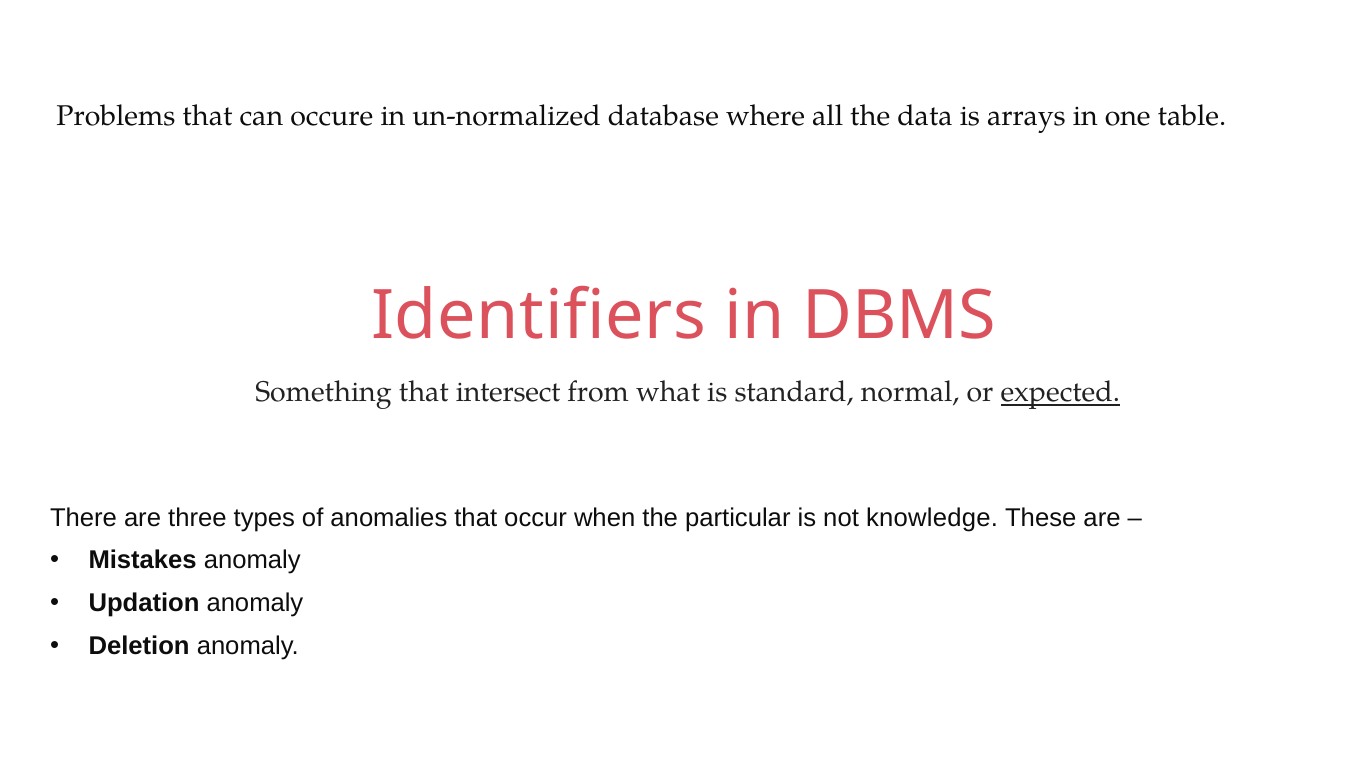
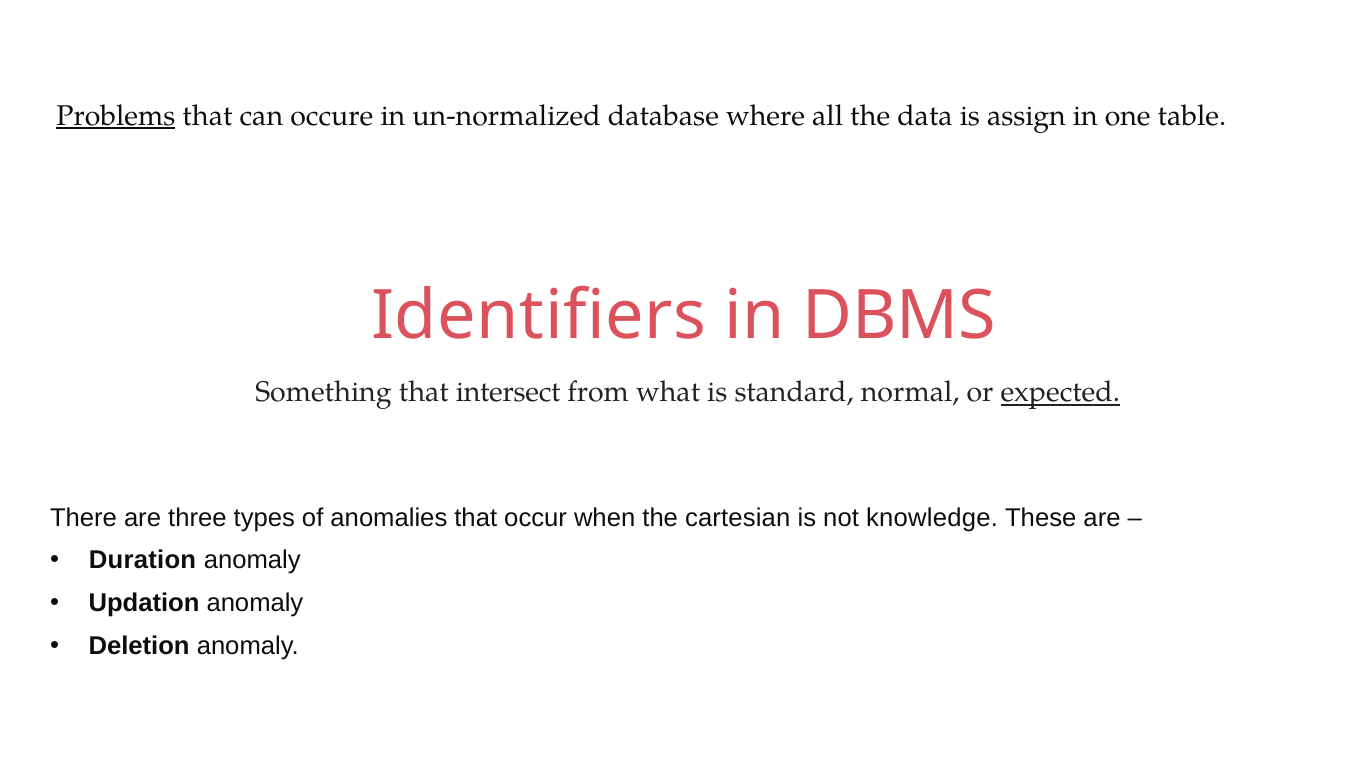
Problems underline: none -> present (116, 116)
arrays: arrays -> assign (1026, 116)
particular: particular -> cartesian (738, 518)
Mistakes: Mistakes -> Duration (142, 561)
